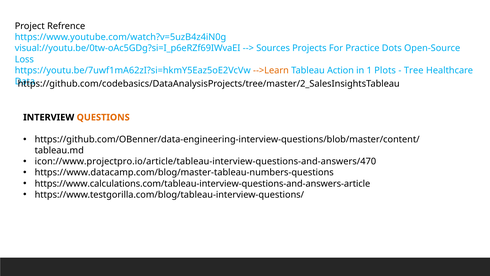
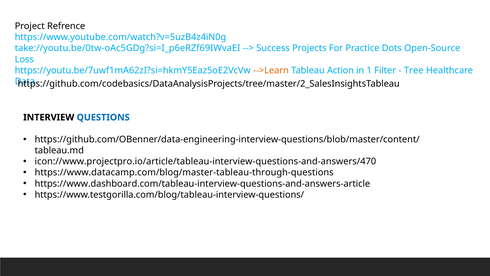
visual://youtu.be/0tw-oAc5GDg?si=I_p6eRZf69IWvaEI: visual://youtu.be/0tw-oAc5GDg?si=I_p6eRZf69IWvaEI -> take://youtu.be/0tw-oAc5GDg?si=I_p6eRZf69IWvaEI (128, 48)
Sources: Sources -> Success (273, 48)
Plots: Plots -> Filter (385, 70)
QUESTIONS colour: orange -> blue (103, 117)
https://www.datacamp.com/blog/master-tableau-numbers-questions: https://www.datacamp.com/blog/master-tableau-numbers-questions -> https://www.datacamp.com/blog/master-tableau-through-questions (184, 172)
https://www.calculations.com/tableau-interview-questions-and-answers-article: https://www.calculations.com/tableau-interview-questions-and-answers-article -> https://www.dashboard.com/tableau-interview-questions-and-answers-article (202, 183)
